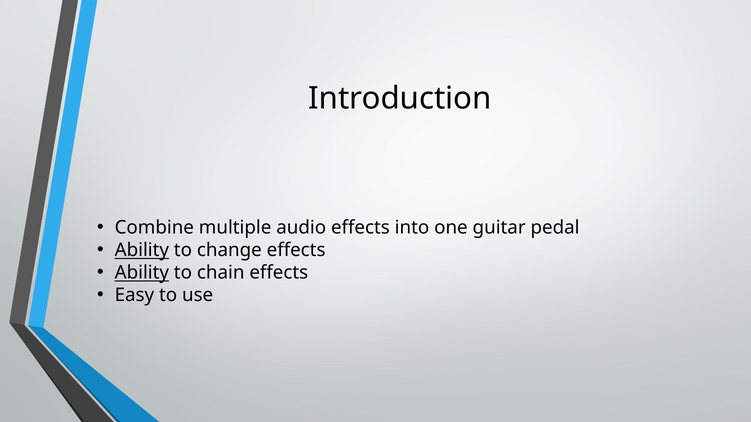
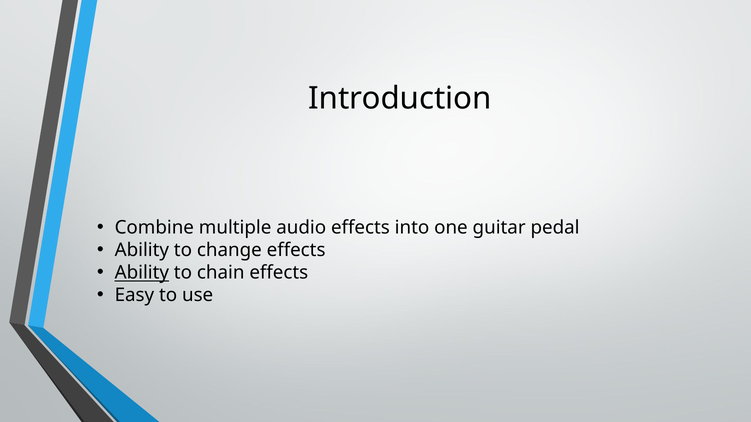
Ability underline: present -> none (142, 251)
